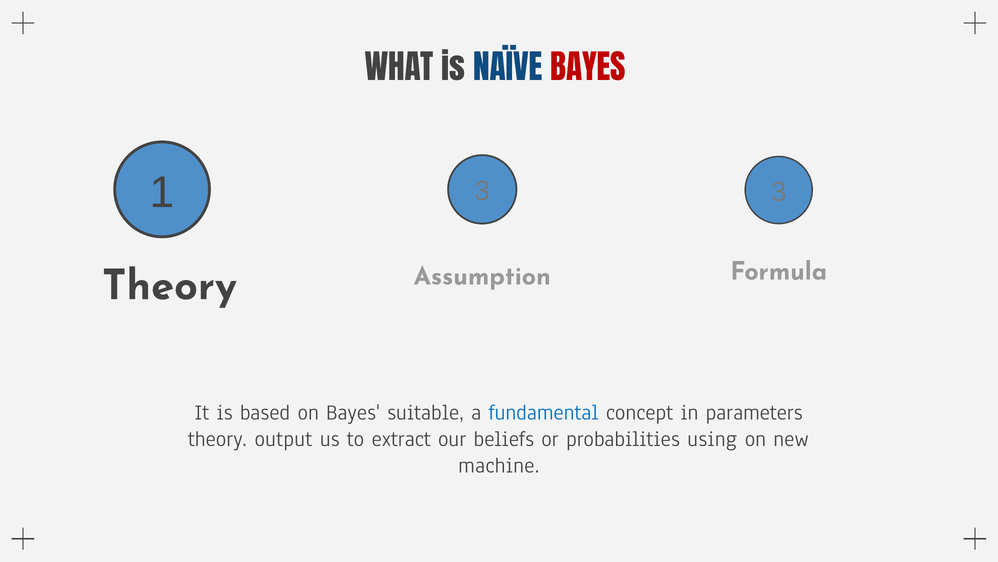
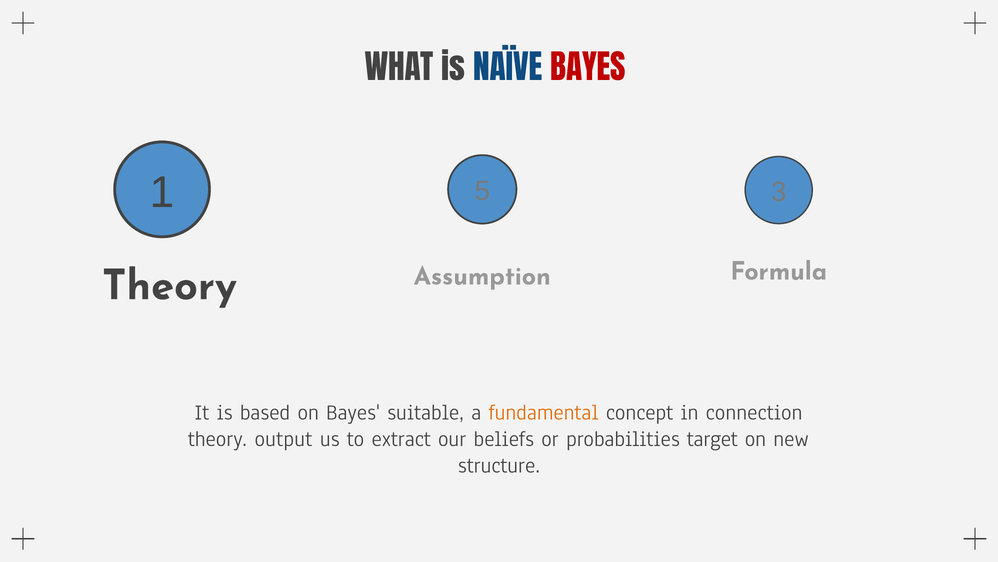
1 3: 3 -> 5 (482, 191)
fundamental colour: blue -> orange (544, 412)
parameters: parameters -> connection (754, 412)
using: using -> target (712, 439)
machine: machine -> structure (499, 465)
